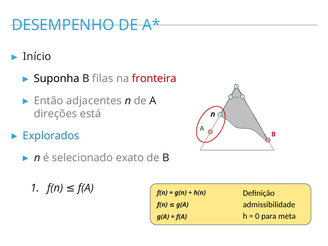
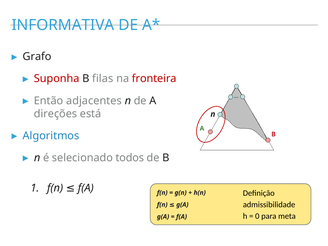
DESEMPENHO: DESEMPENHO -> INFORMATIVA (63, 25)
Início: Início -> Grafo (37, 57)
Suponha colour: black -> red (57, 79)
Explorados: Explorados -> Algoritmos (51, 136)
exato: exato -> todos (130, 158)
